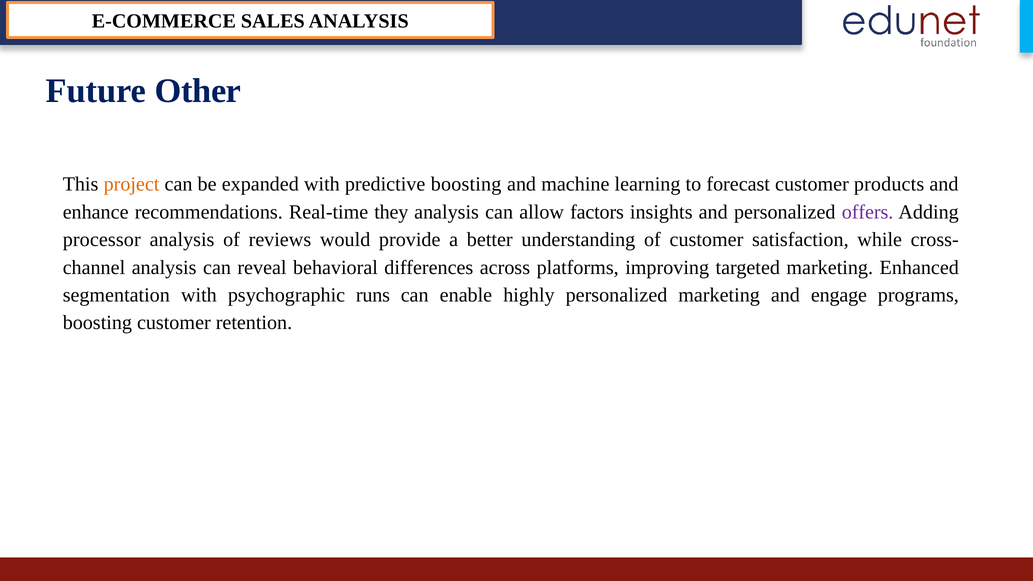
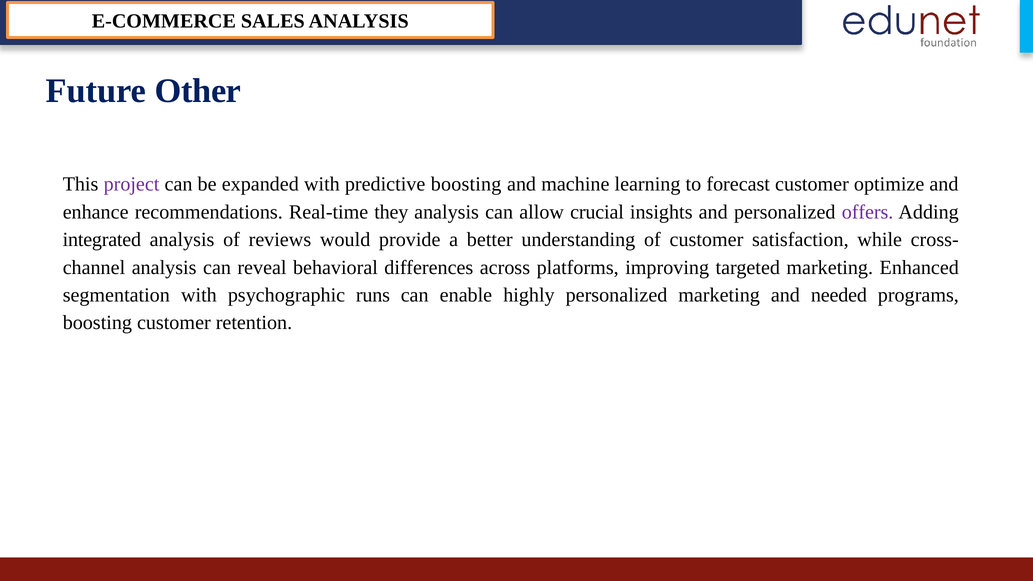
project colour: orange -> purple (132, 184)
products: products -> optimize (889, 184)
factors: factors -> crucial (597, 212)
processor: processor -> integrated (102, 240)
engage: engage -> needed (839, 295)
